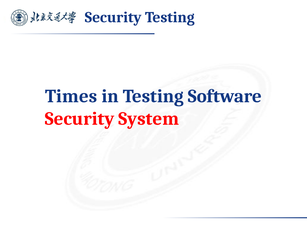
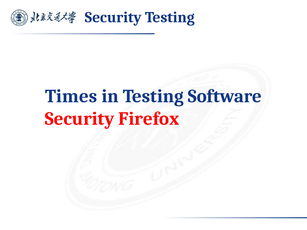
System: System -> Firefox (149, 119)
